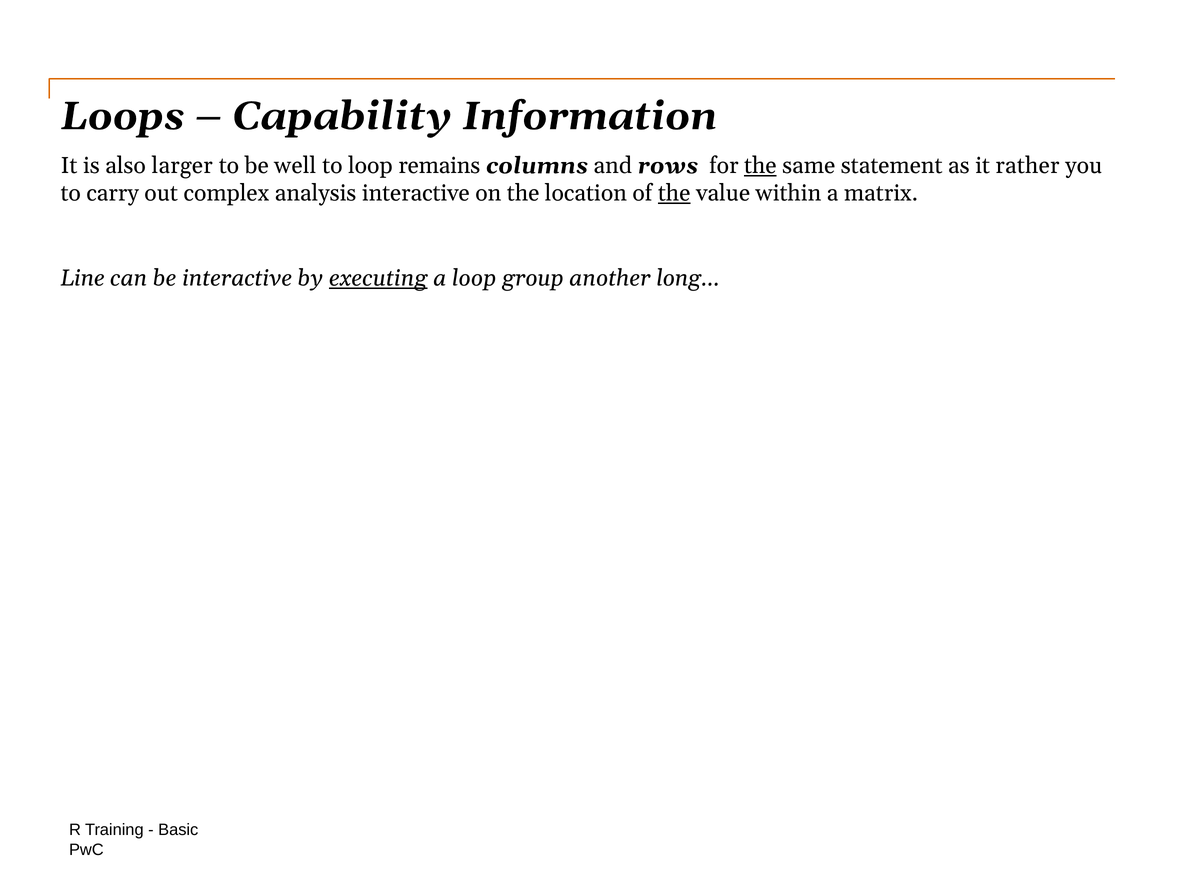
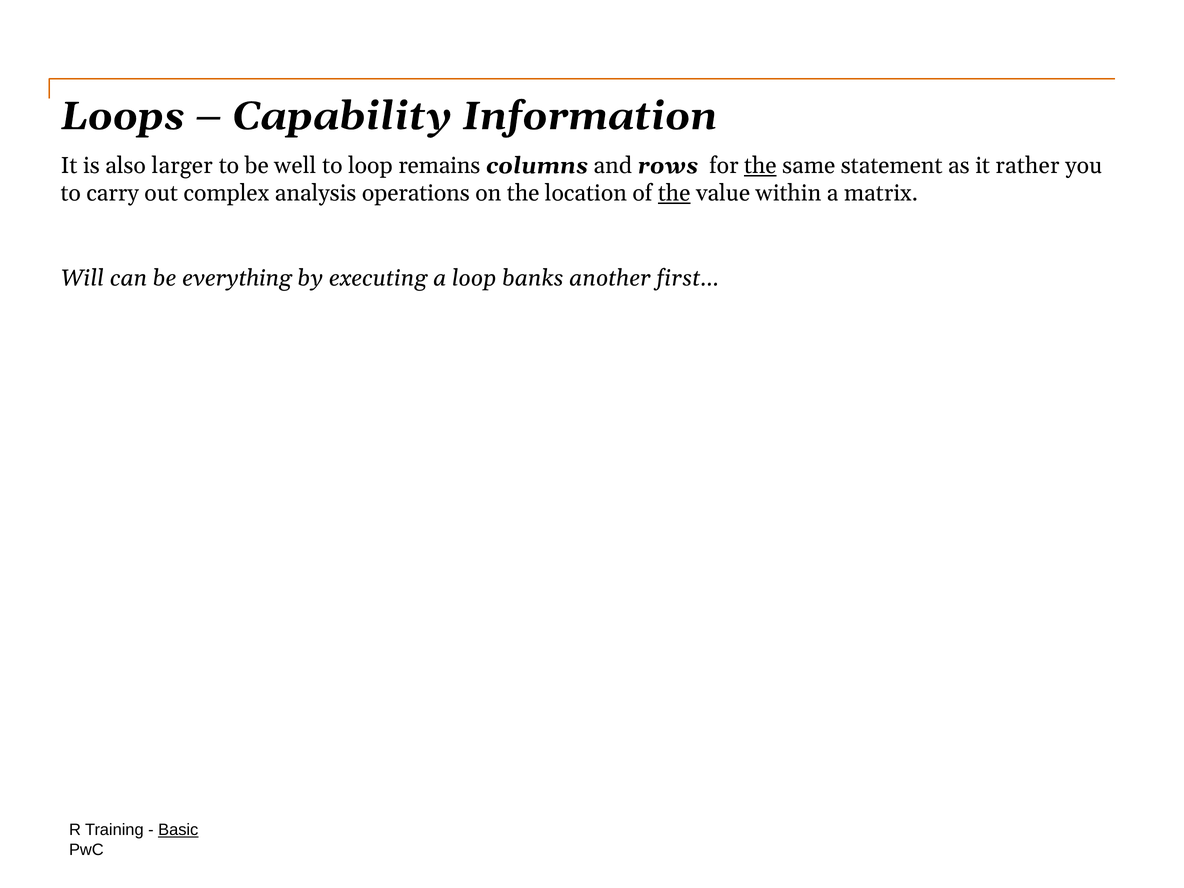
analysis interactive: interactive -> operations (416, 193)
Line: Line -> Will (82, 278)
be interactive: interactive -> everything (237, 278)
executing underline: present -> none (378, 278)
group: group -> banks (533, 278)
long…: long… -> first… (688, 278)
Basic underline: none -> present (178, 830)
